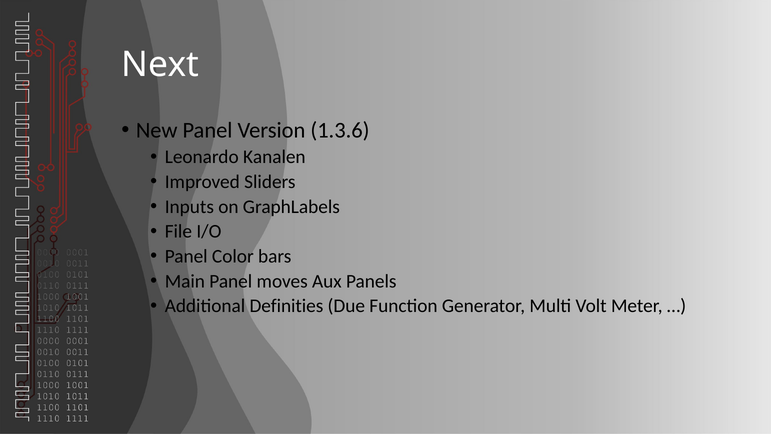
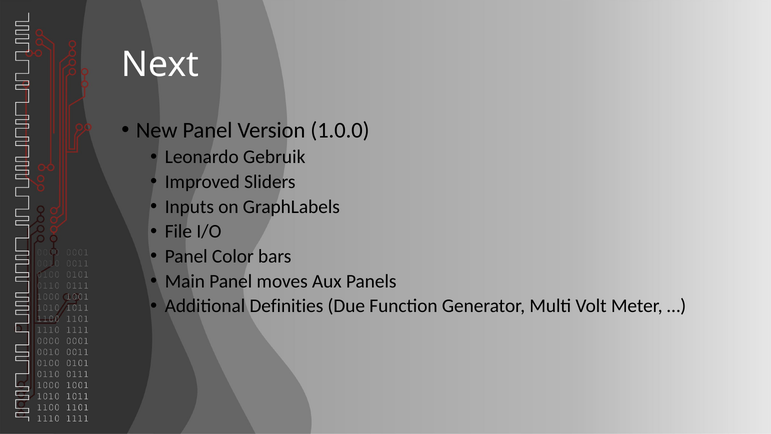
1.3.6: 1.3.6 -> 1.0.0 (340, 130)
Kanalen: Kanalen -> Gebruik (274, 157)
